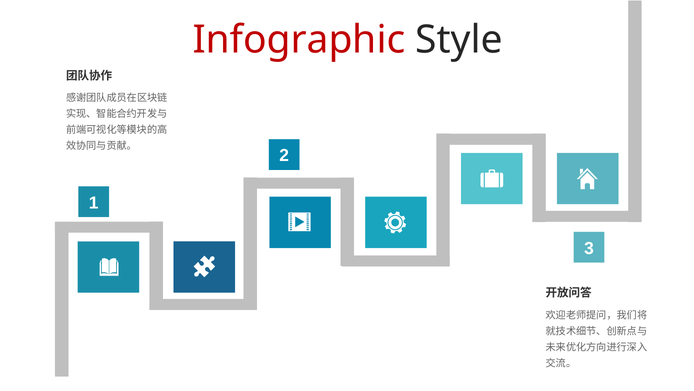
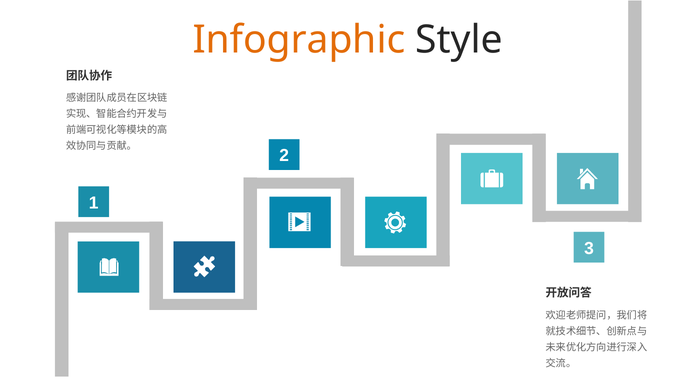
Infographic colour: red -> orange (299, 40)
